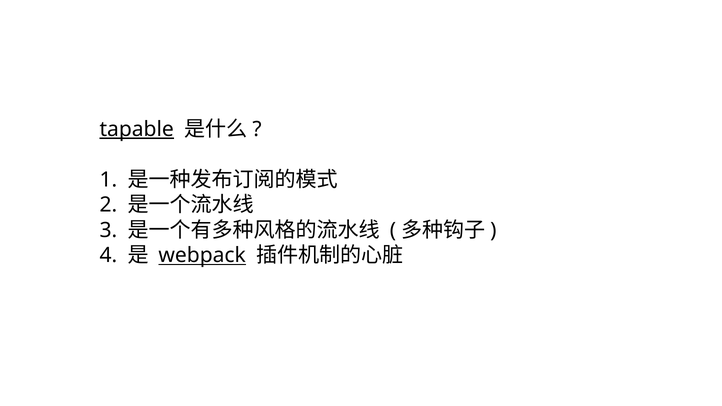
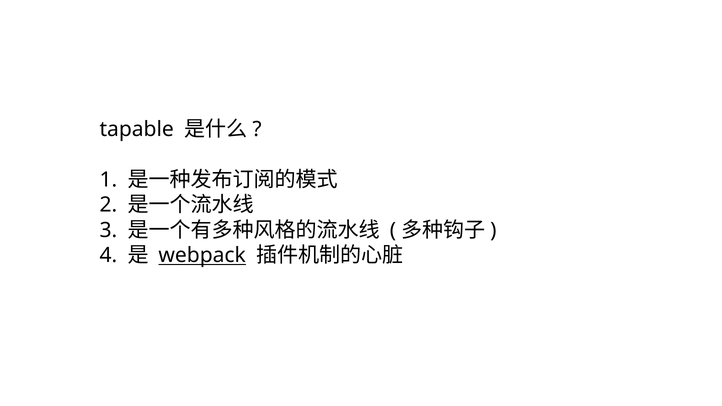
tapable underline: present -> none (137, 129)
